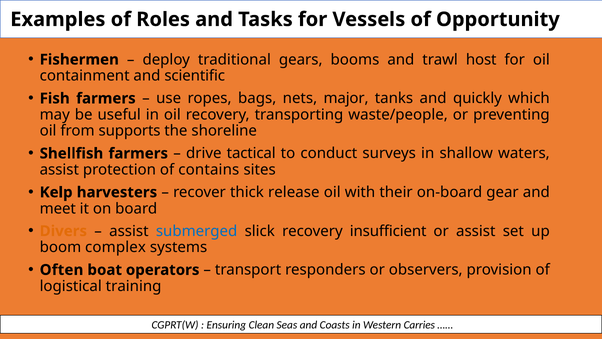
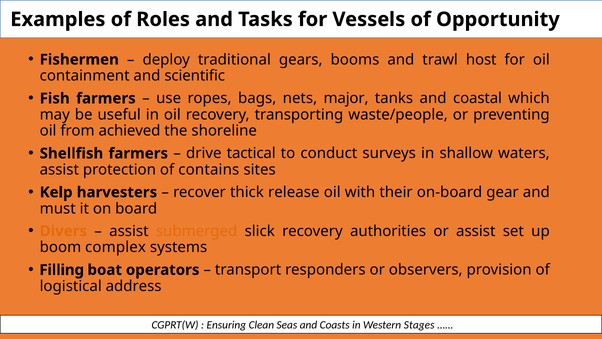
quickly: quickly -> coastal (478, 98)
supports: supports -> achieved (130, 131)
meet: meet -> must (58, 208)
submerged colour: blue -> orange (197, 231)
insufficient: insufficient -> authorities (388, 231)
Often: Often -> Filling (62, 270)
training: training -> address (134, 286)
Carries: Carries -> Stages (419, 325)
